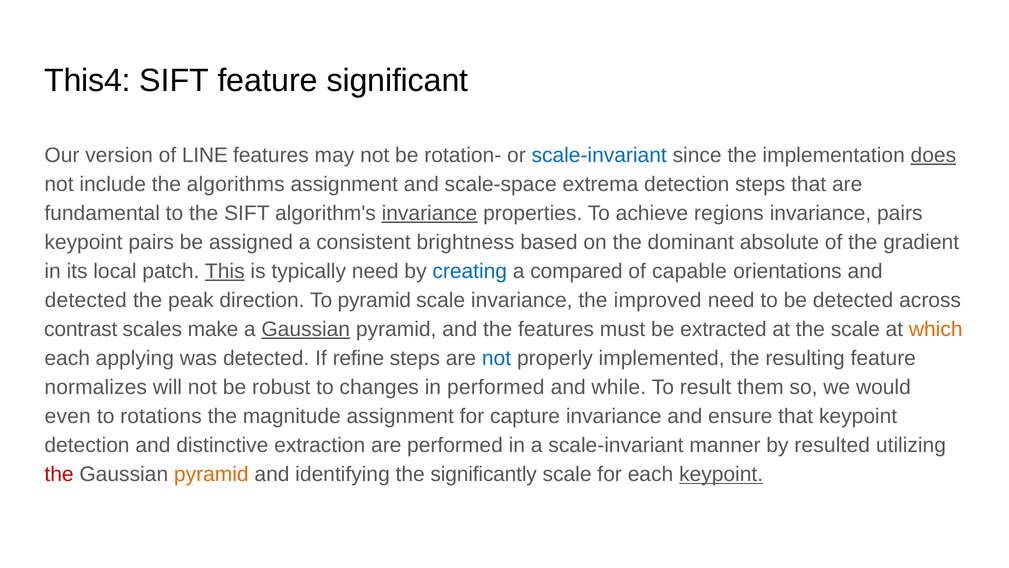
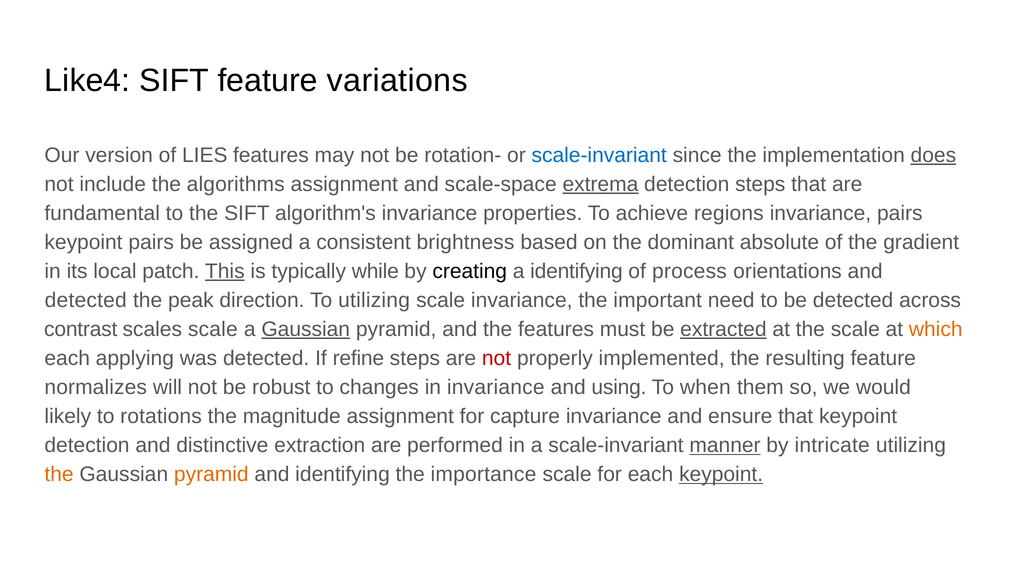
This4: This4 -> Like4 (87, 81)
significant: significant -> variations (397, 81)
LINE: LINE -> LIES (205, 155)
extrema underline: none -> present (600, 184)
invariance underline: present -> none (429, 213)
typically need: need -> while (375, 271)
creating colour: blue -> black (470, 271)
a compared: compared -> identifying (576, 271)
capable: capable -> process (689, 271)
To pyramid: pyramid -> utilizing (374, 300)
improved: improved -> important (658, 300)
scales make: make -> scale (213, 329)
extracted underline: none -> present (723, 329)
not colour: blue -> red (497, 358)
in performed: performed -> invariance (496, 387)
while: while -> using (619, 387)
result: result -> when (705, 387)
even: even -> likely (68, 416)
manner underline: none -> present (725, 445)
resulted: resulted -> intricate (832, 445)
the colour: red -> orange (59, 474)
significantly: significantly -> importance (483, 474)
